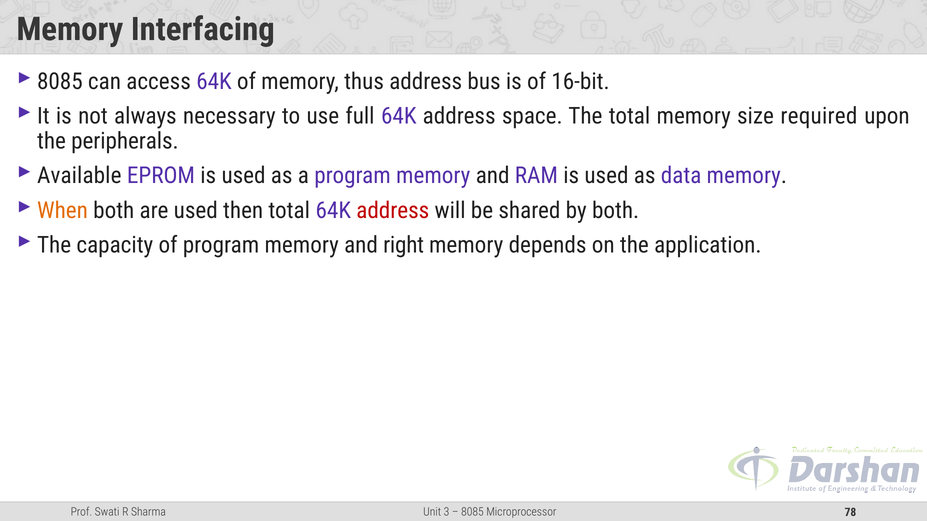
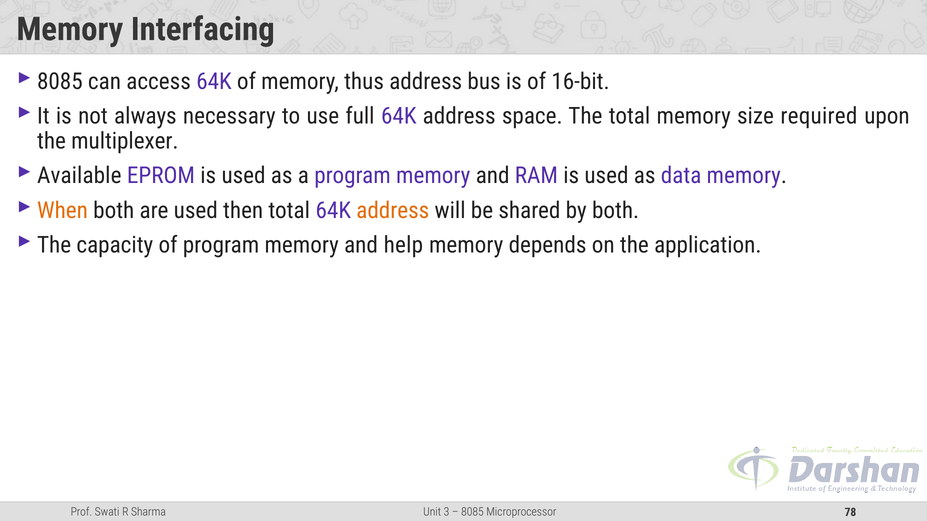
peripherals: peripherals -> multiplexer (125, 141)
address colour: red -> orange (393, 211)
right: right -> help (403, 245)
